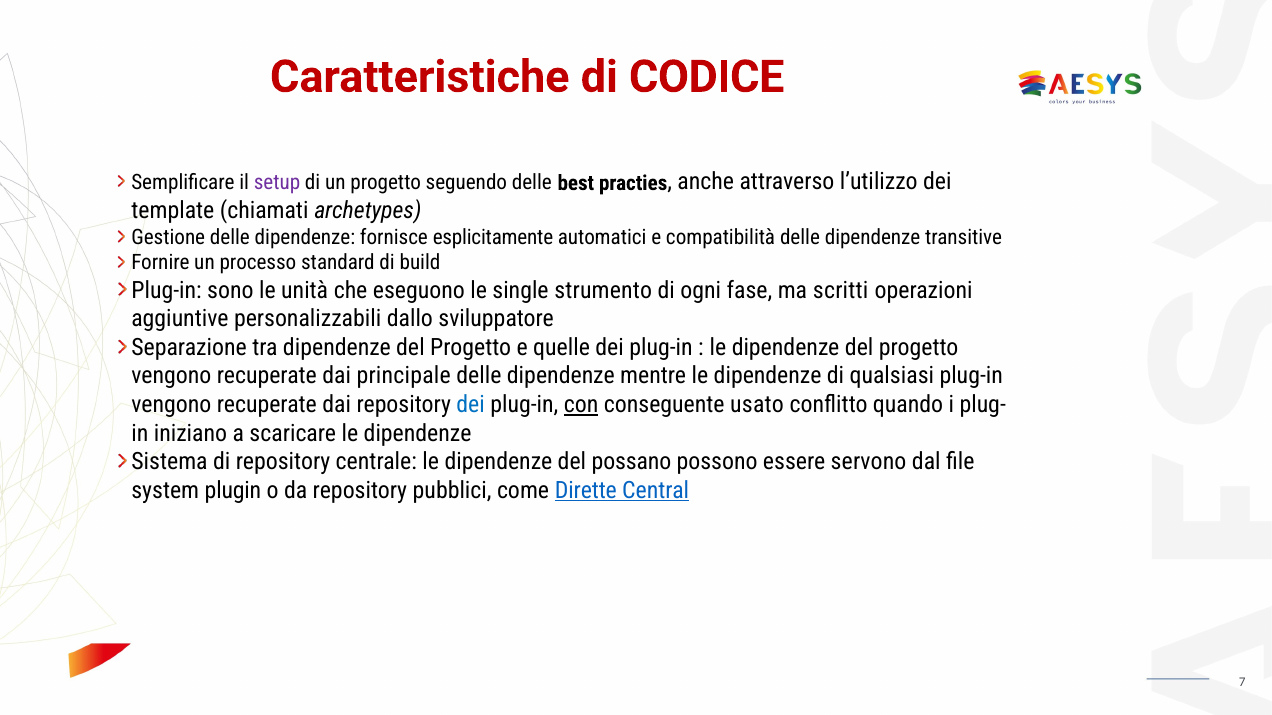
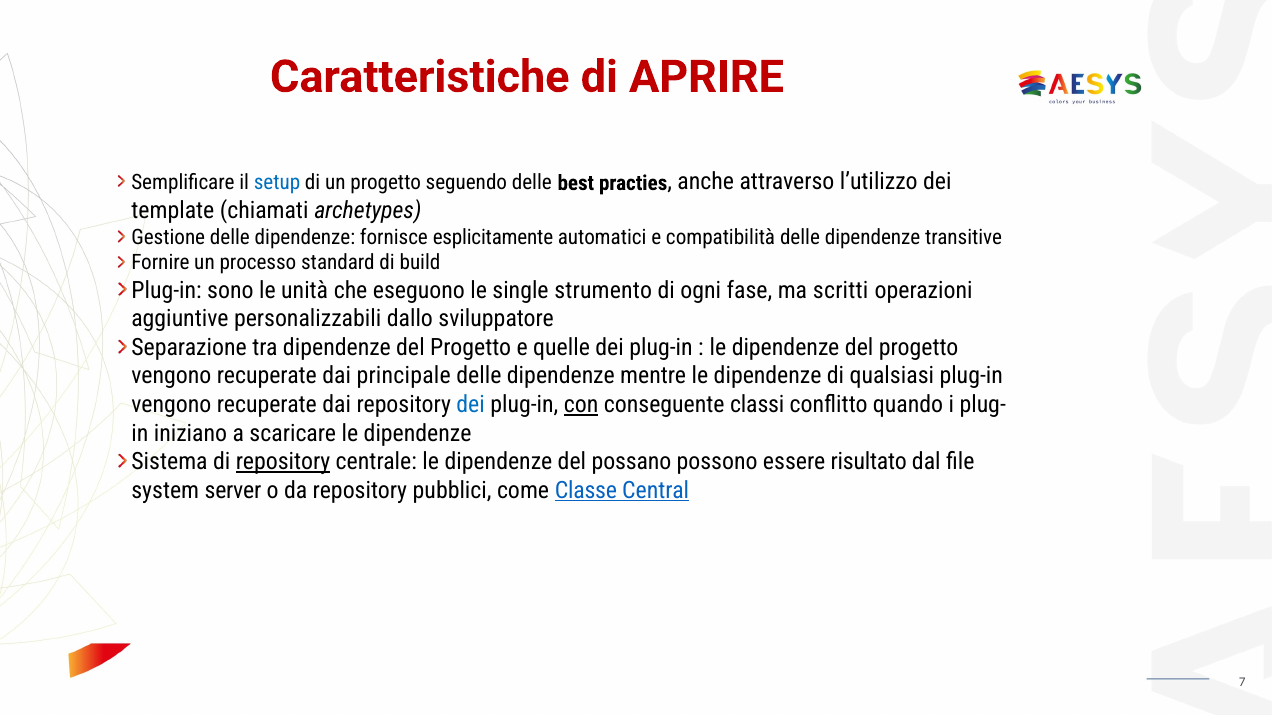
CODICE: CODICE -> APRIRE (707, 77)
setup colour: purple -> blue (277, 183)
usato: usato -> classi (757, 405)
repository underline: none -> present (283, 462)
servono: servono -> risultato (869, 462)
plugin: plugin -> server (233, 491)
Dirette: Dirette -> Classe (586, 491)
